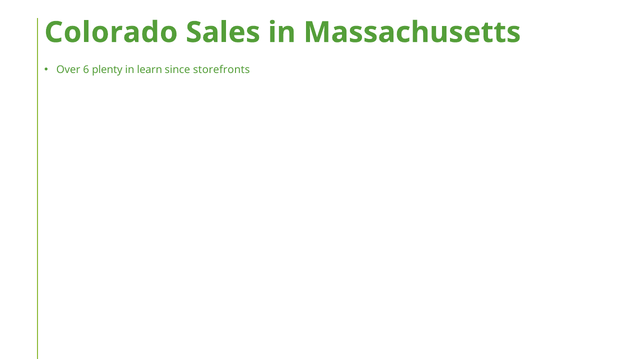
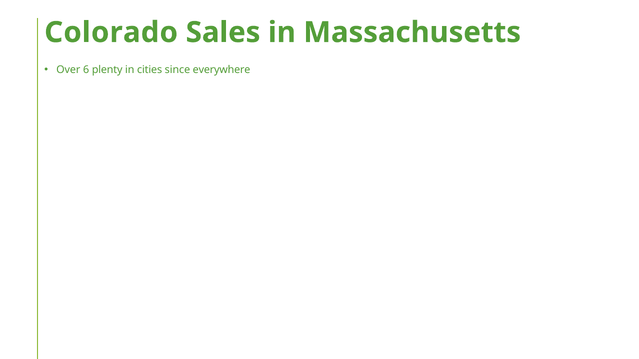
learn: learn -> cities (150, 70)
storefronts: storefronts -> everywhere (222, 70)
